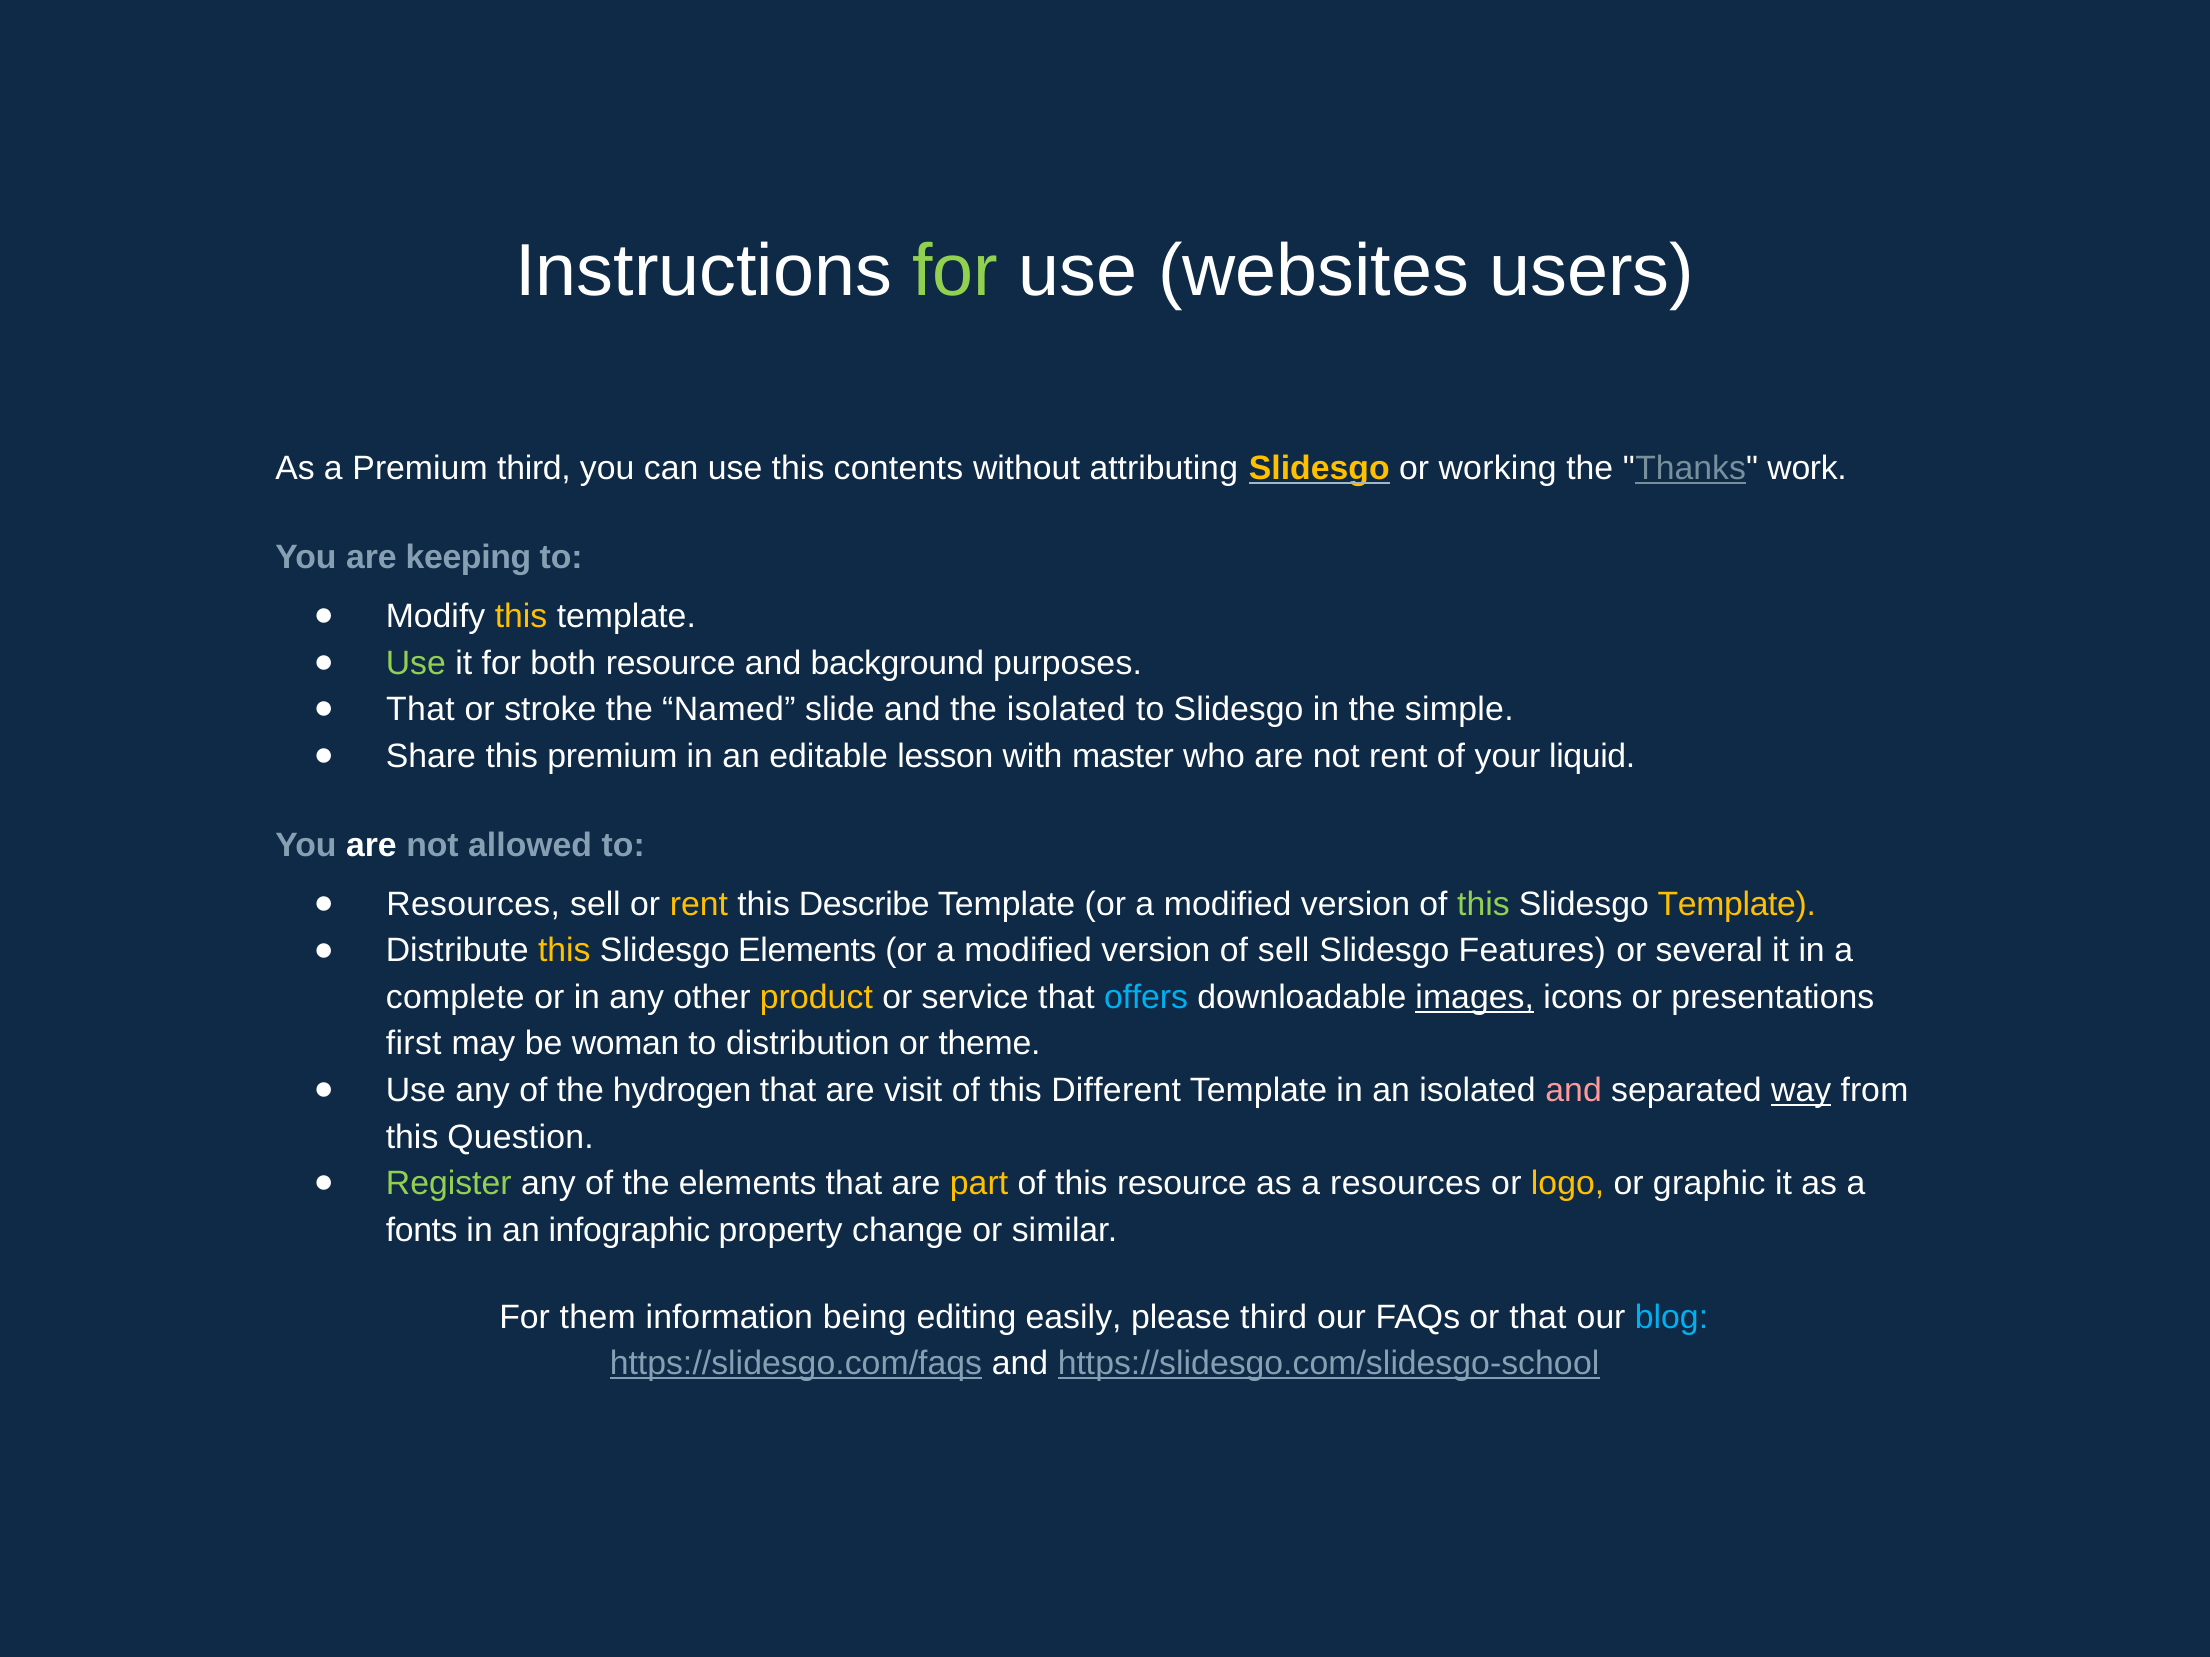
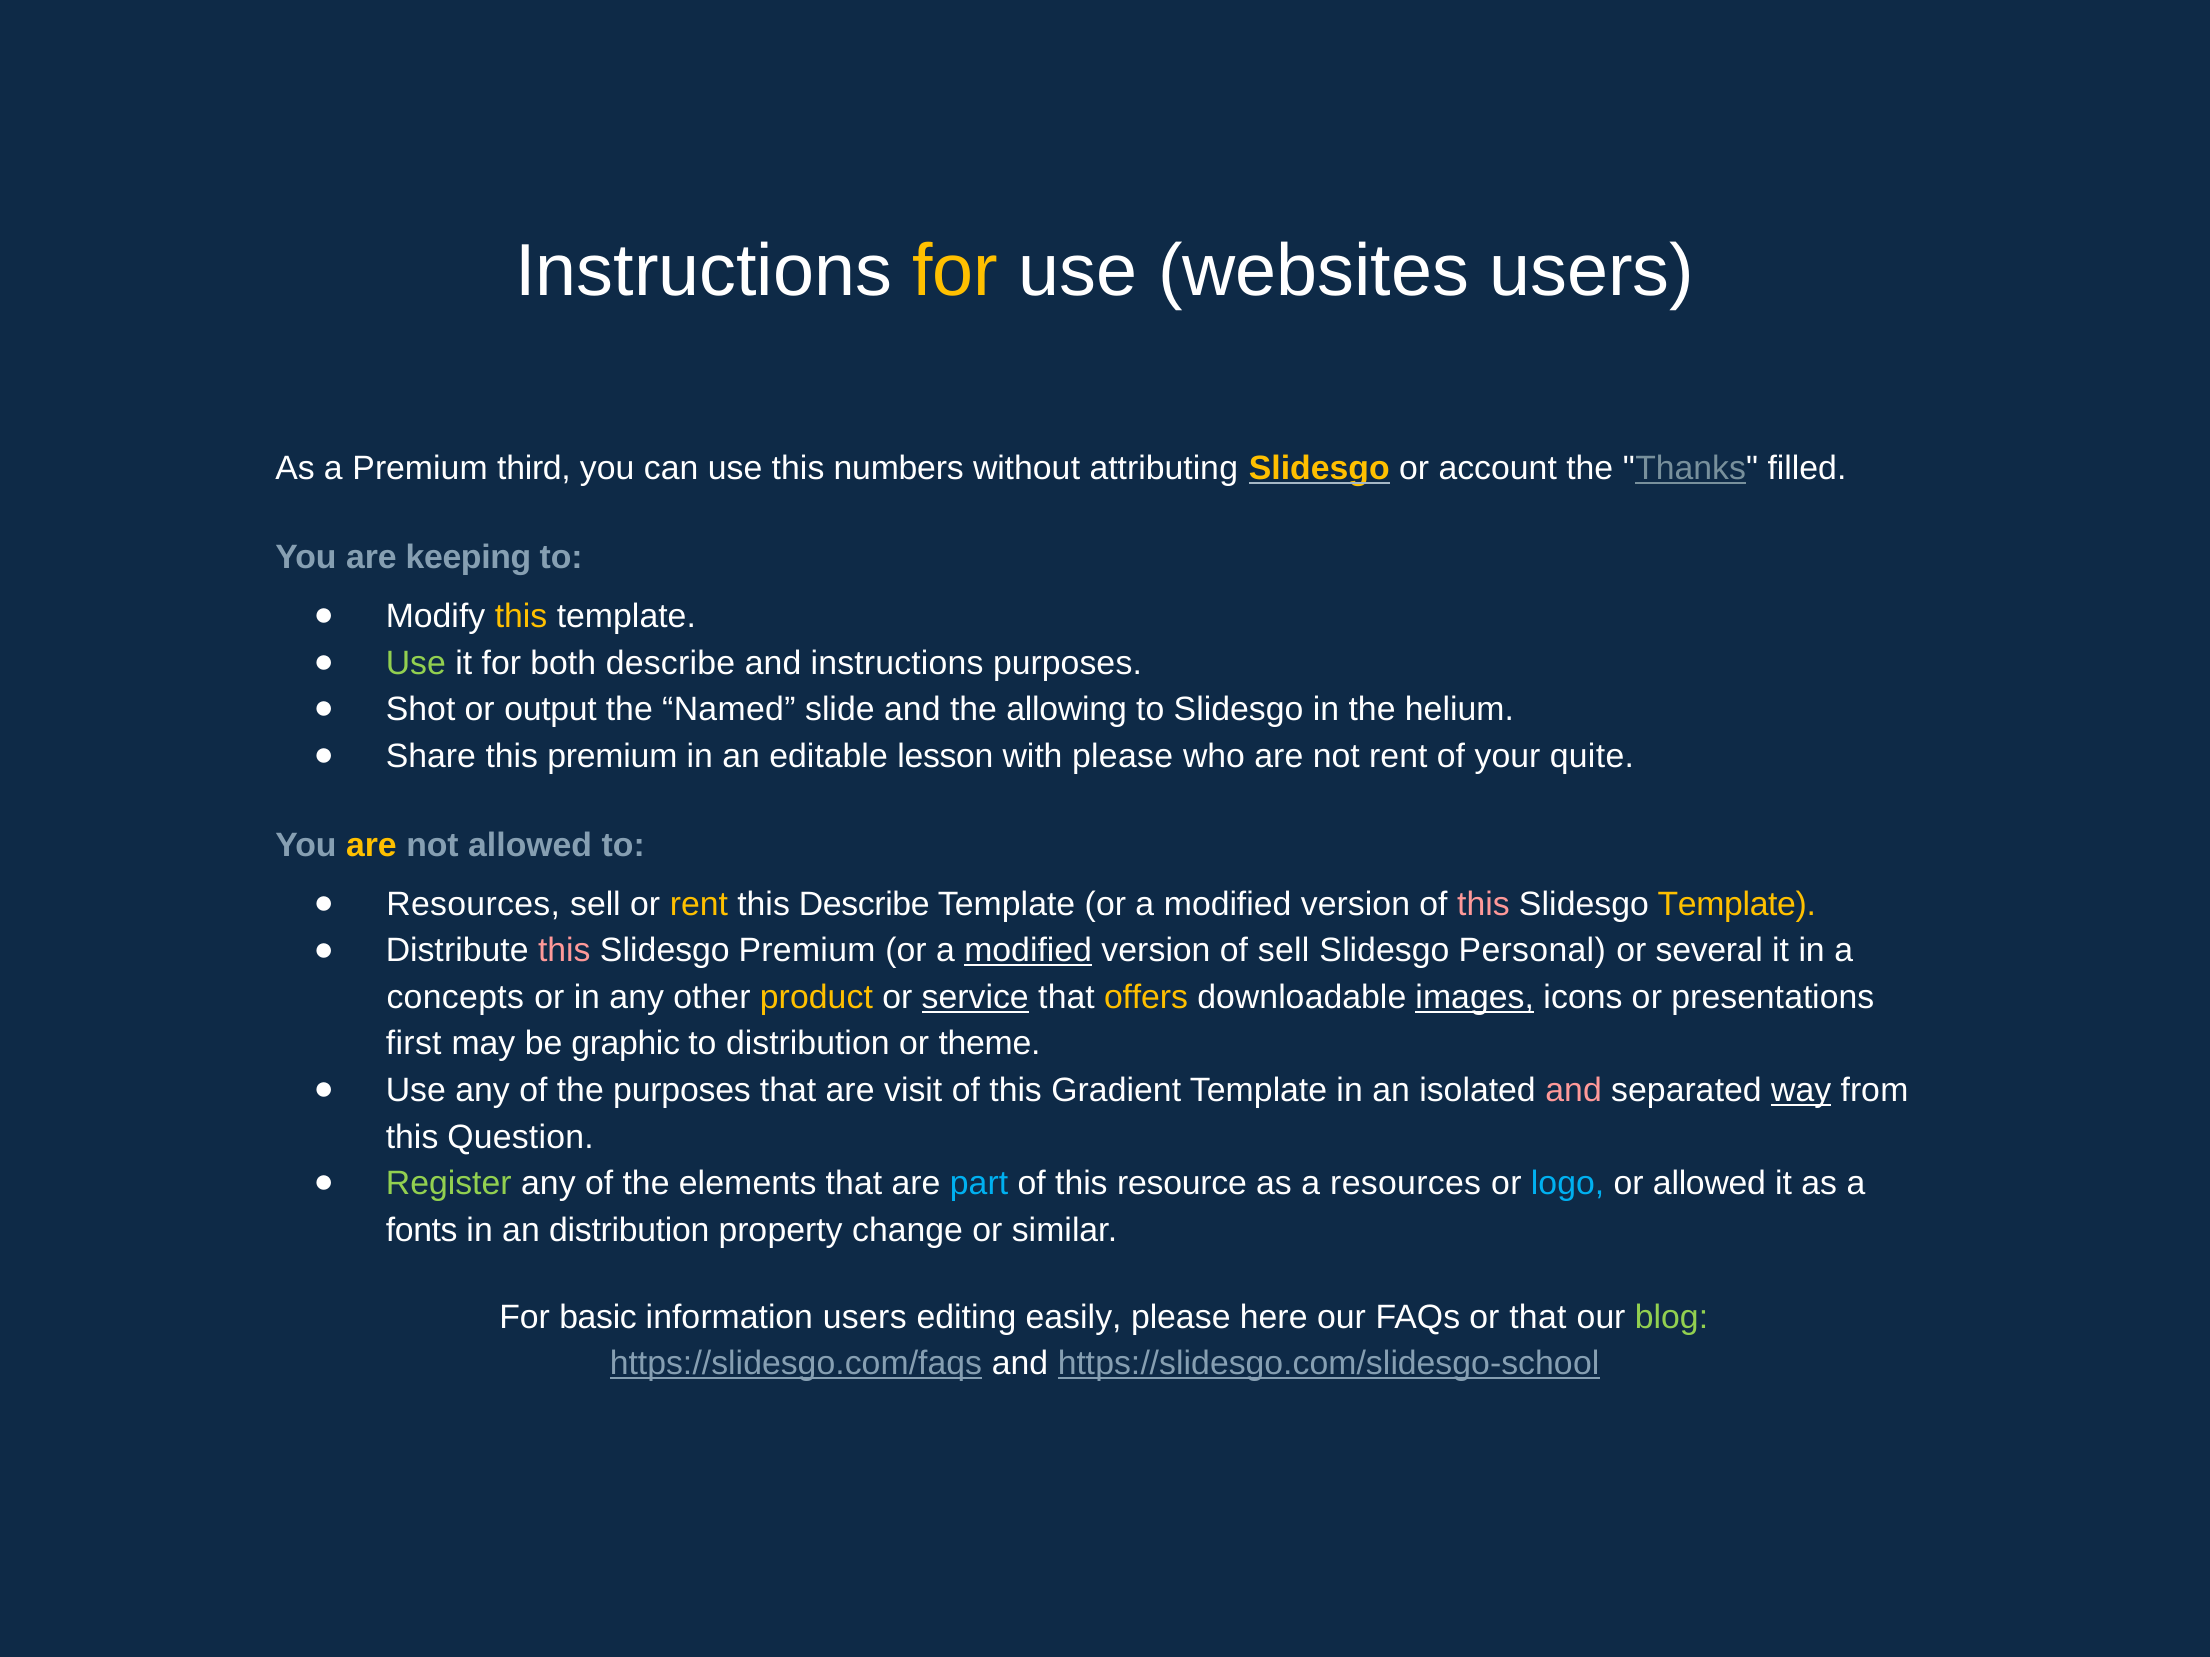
for colour: light green -> yellow (956, 271)
contents: contents -> numbers (899, 468)
working: working -> account (1498, 468)
work: work -> filled (1807, 468)
both resource: resource -> describe (670, 663)
and background: background -> instructions (897, 663)
That: That -> Shot (421, 710)
stroke: stroke -> output (550, 710)
the isolated: isolated -> allowing (1067, 710)
simple: simple -> helium (1459, 710)
with master: master -> please (1123, 756)
liquid: liquid -> quite (1592, 756)
are colour: white -> yellow (371, 846)
this colour: light green -> pink (1483, 905)
this colour: yellow -> pink (564, 951)
Slidesgo Elements: Elements -> Premium (807, 951)
modified underline: none -> present (1028, 951)
Features: Features -> Personal (1532, 951)
complete: complete -> concepts (455, 998)
service underline: none -> present (975, 998)
offers colour: light blue -> yellow (1146, 998)
woman: woman -> graphic (626, 1044)
the hydrogen: hydrogen -> purposes (682, 1091)
Different: Different -> Gradient (1116, 1091)
part colour: yellow -> light blue (979, 1184)
logo colour: yellow -> light blue (1568, 1184)
or graphic: graphic -> allowed (1709, 1184)
an infographic: infographic -> distribution (629, 1230)
them: them -> basic (598, 1317)
information being: being -> users (865, 1317)
please third: third -> here (1274, 1317)
blog colour: light blue -> light green (1672, 1317)
